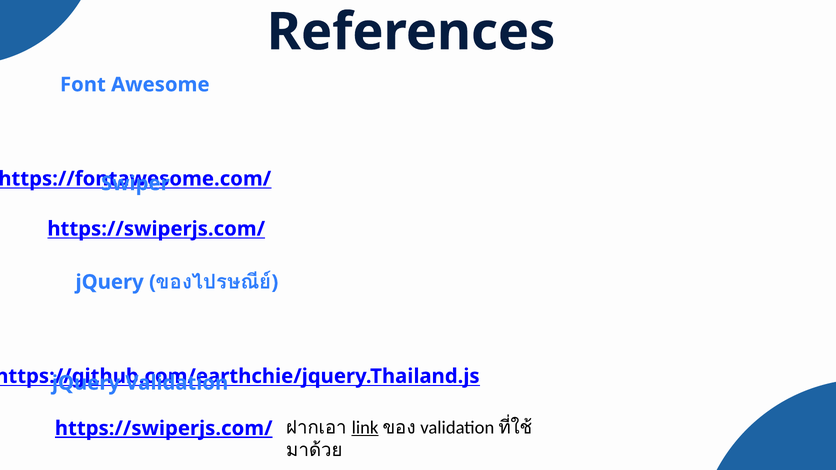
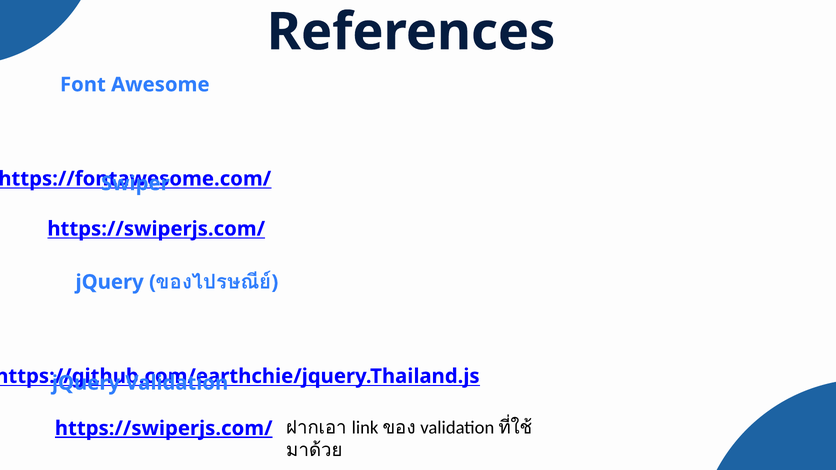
link underline: present -> none (365, 428)
